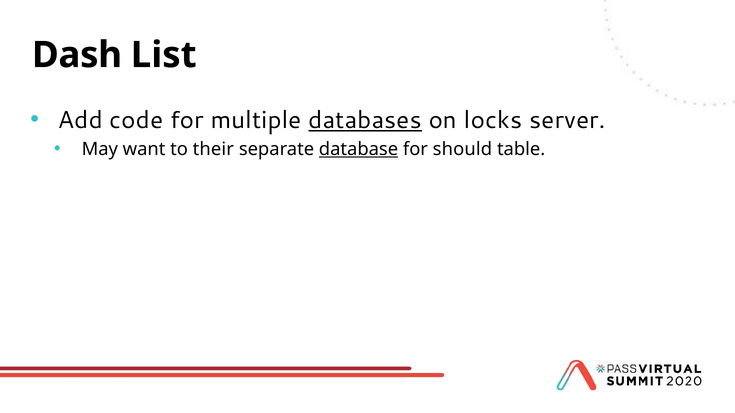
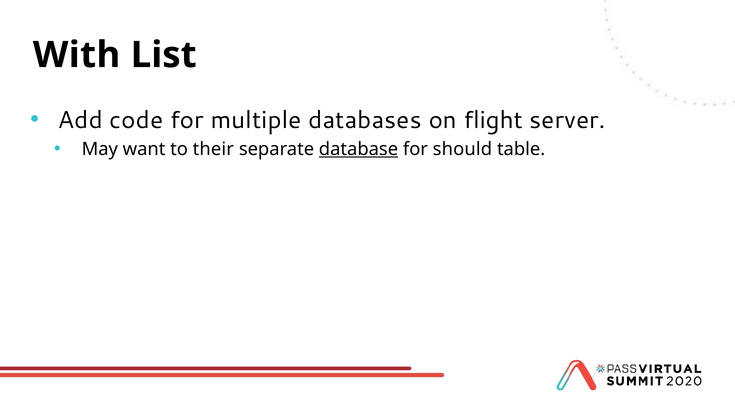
Dash: Dash -> With (77, 55)
databases underline: present -> none (365, 120)
locks: locks -> flight (493, 120)
